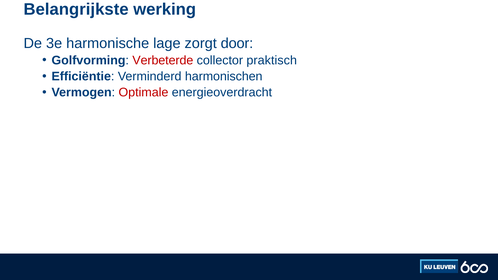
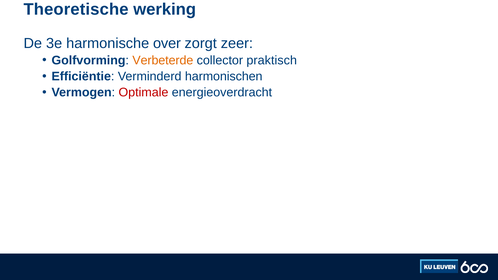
Belangrijkste: Belangrijkste -> Theoretische (76, 10)
lage: lage -> over (167, 43)
door: door -> zeer (237, 43)
Verbeterde colour: red -> orange (163, 60)
